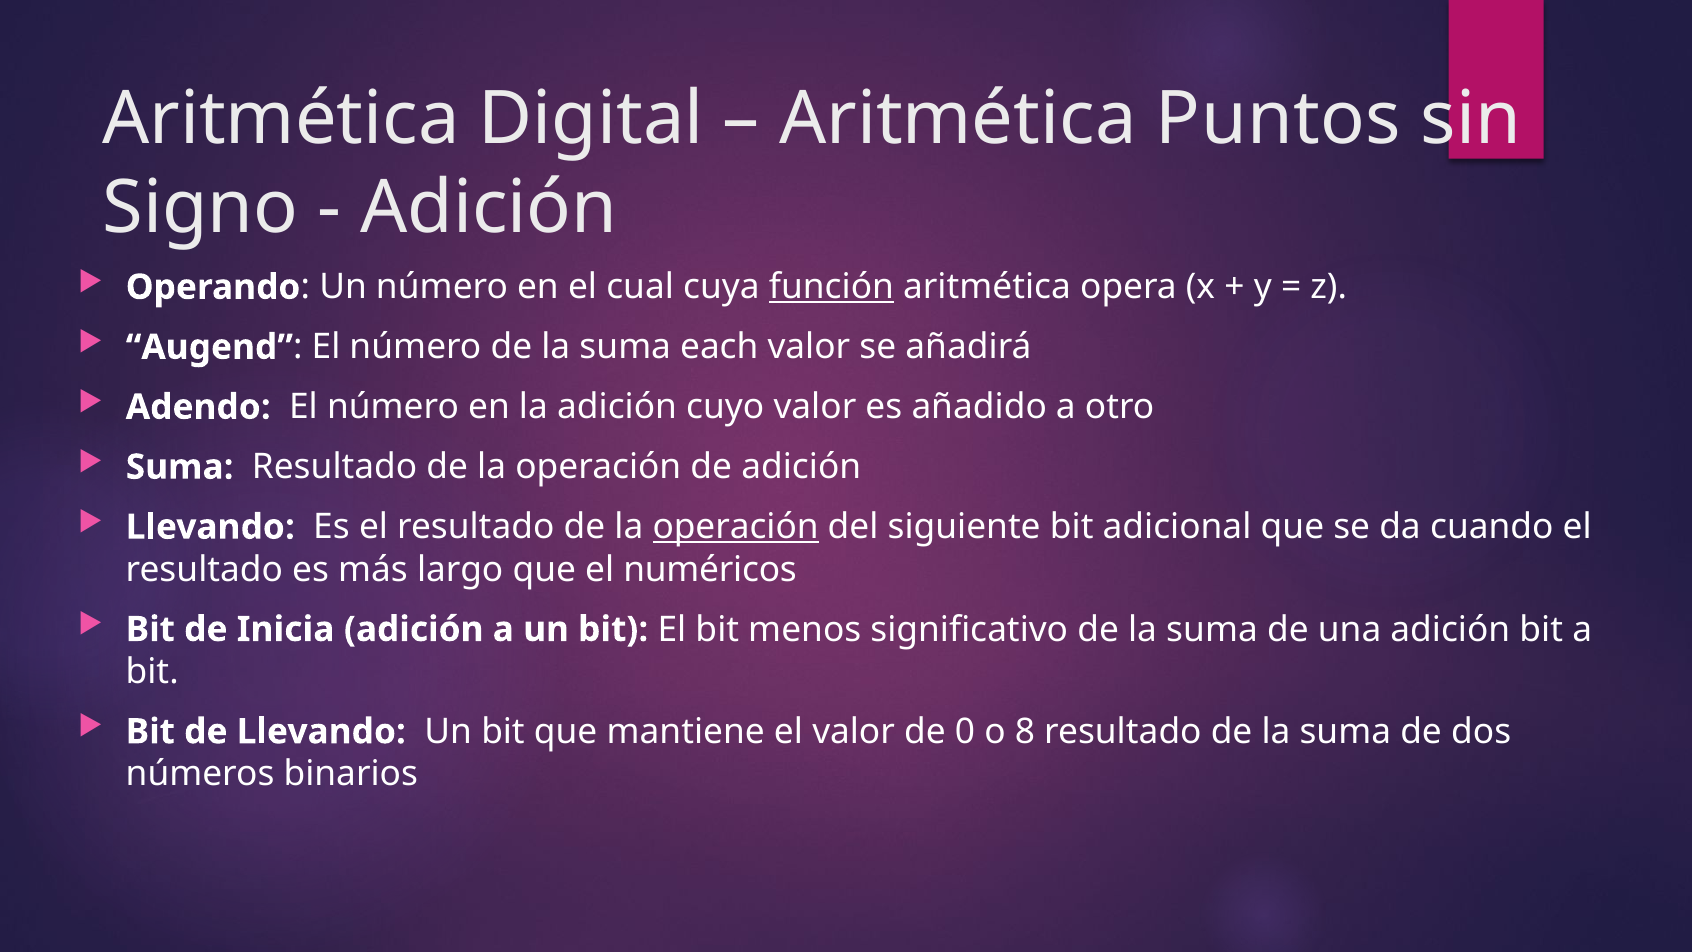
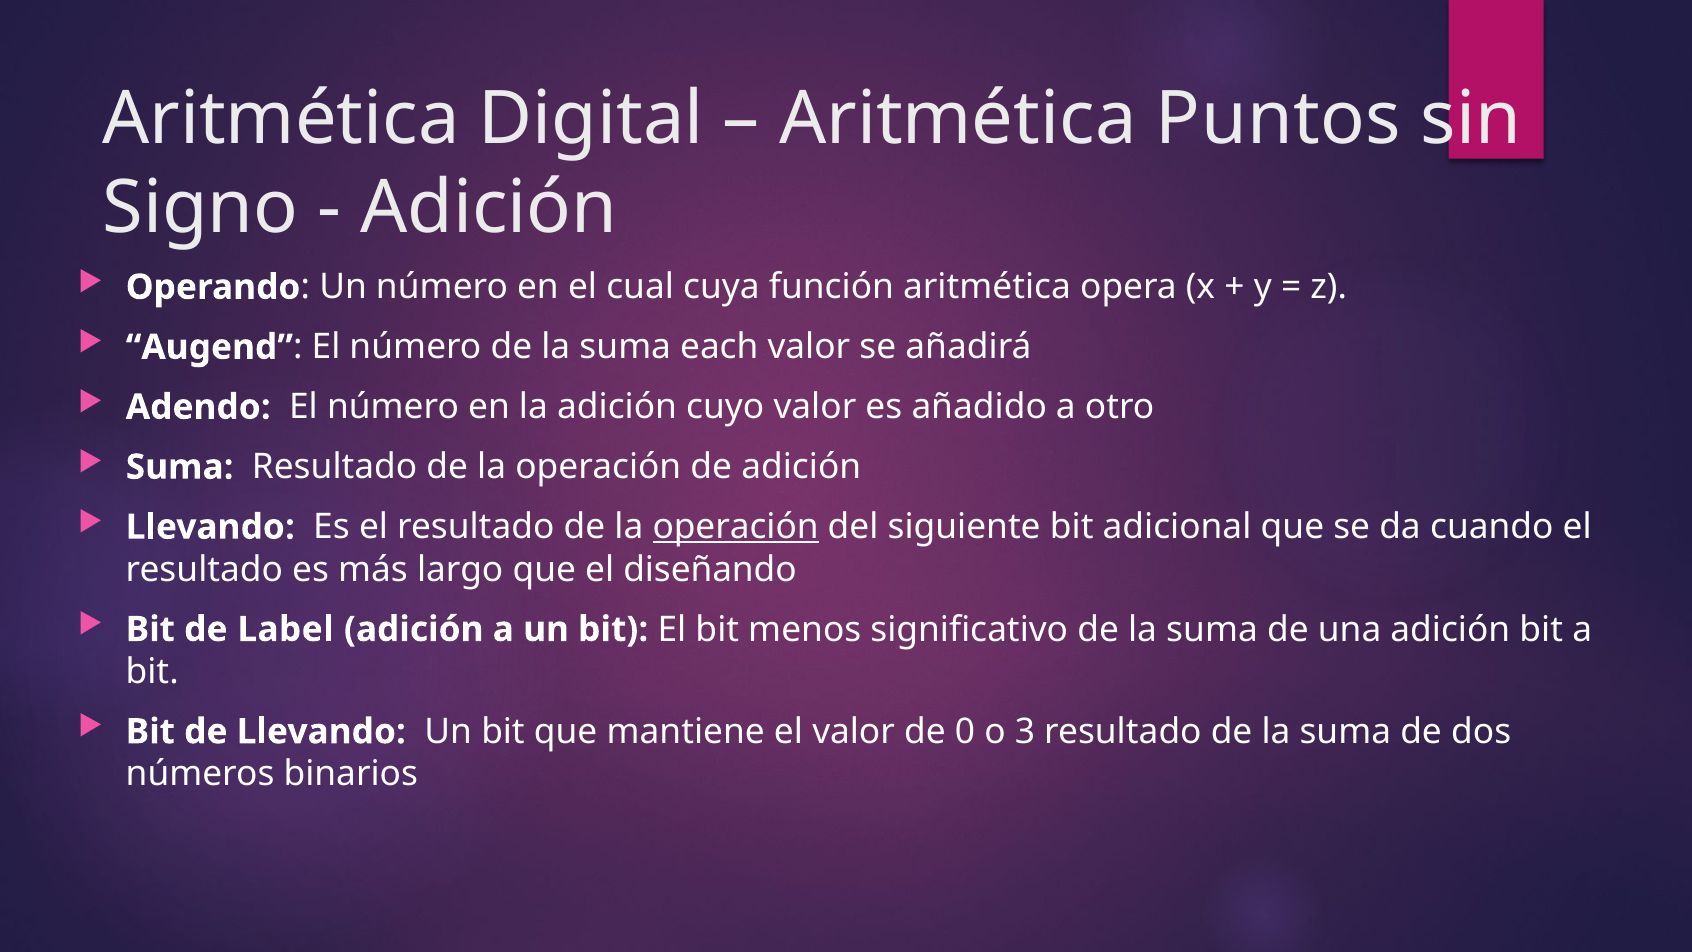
función underline: present -> none (831, 287)
numéricos: numéricos -> diseñando (710, 569)
Inicia: Inicia -> Label (285, 629)
8: 8 -> 3 (1025, 731)
